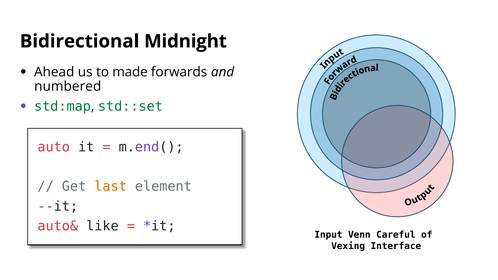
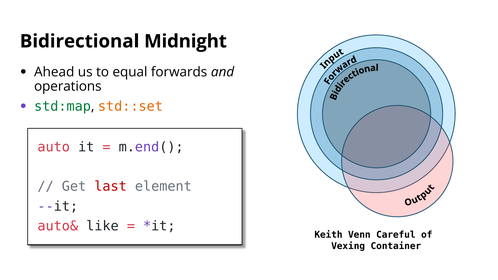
made: made -> equal (130, 72)
numbered: numbered -> operations (68, 87)
std::set colour: green -> orange (130, 106)
last colour: orange -> red (111, 187)
Input: Input -> Keith (328, 235)
Interface: Interface -> Container (396, 246)
